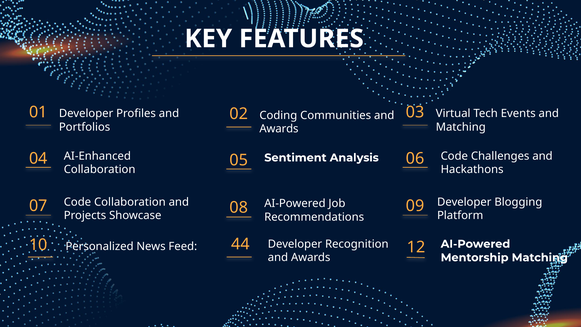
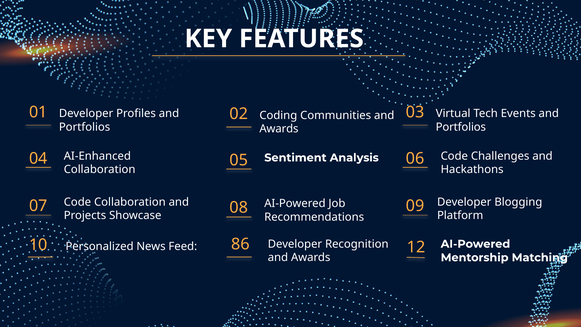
Matching: Matching -> Portfolios (461, 127)
44: 44 -> 86 (240, 244)
